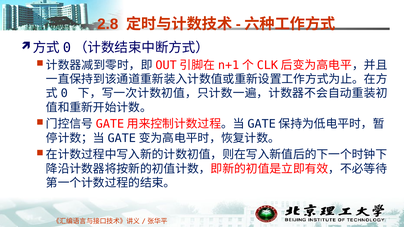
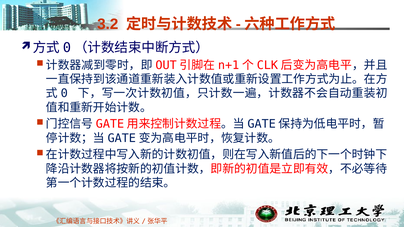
2.8: 2.8 -> 3.2 (108, 24)
